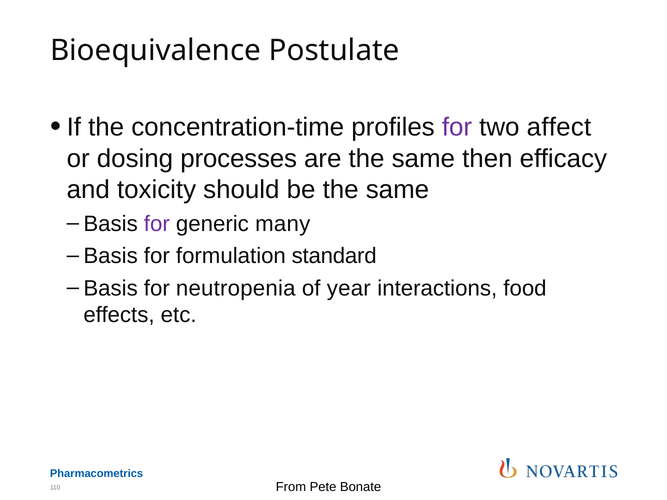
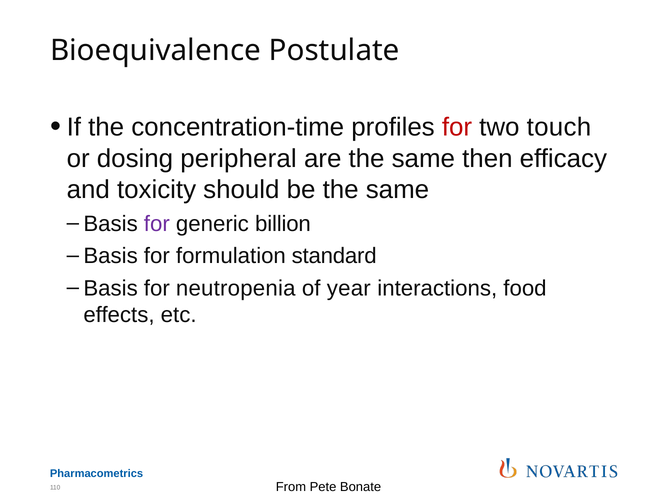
for colour: purple -> red (457, 127)
affect: affect -> touch (559, 127)
processes: processes -> peripheral (238, 159)
many: many -> billion (283, 224)
